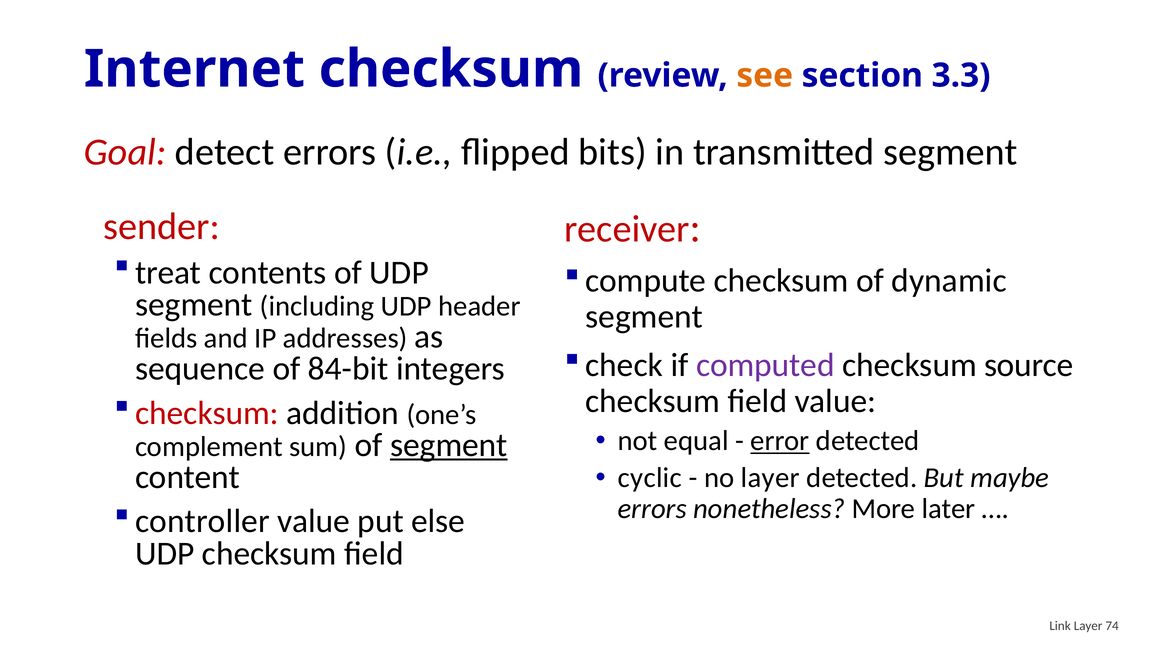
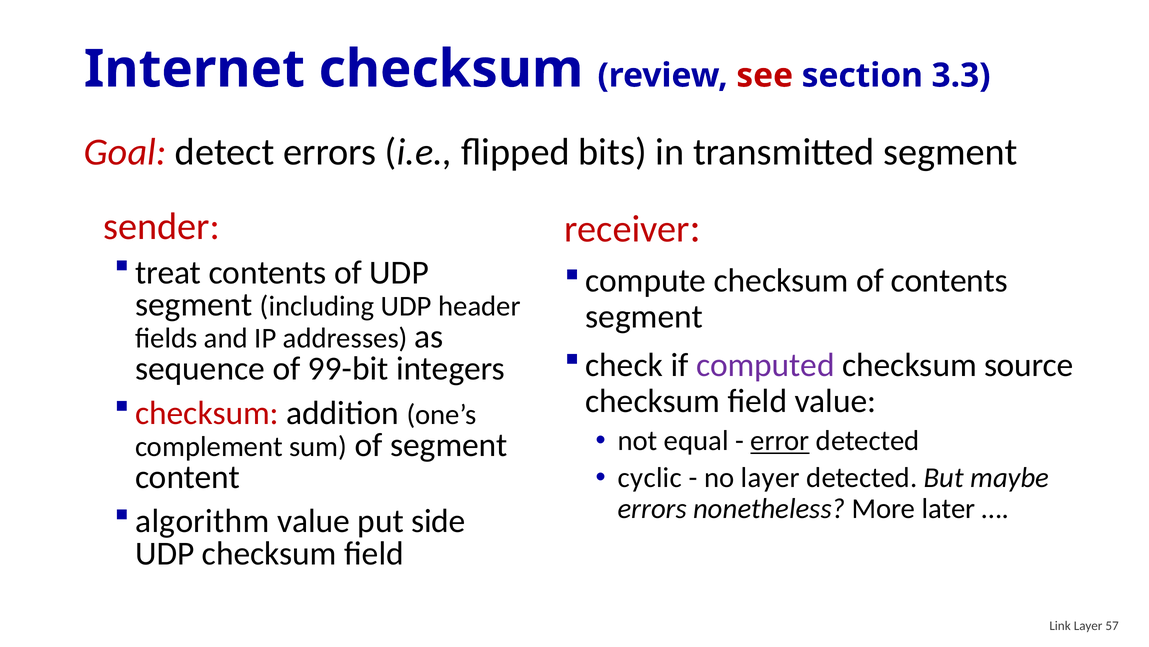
see colour: orange -> red (765, 75)
of dynamic: dynamic -> contents (949, 280)
84-bit: 84-bit -> 99-bit (348, 369)
segment underline: present -> none (449, 445)
controller: controller -> algorithm (202, 521)
else: else -> side (438, 521)
74: 74 -> 57 (1112, 625)
